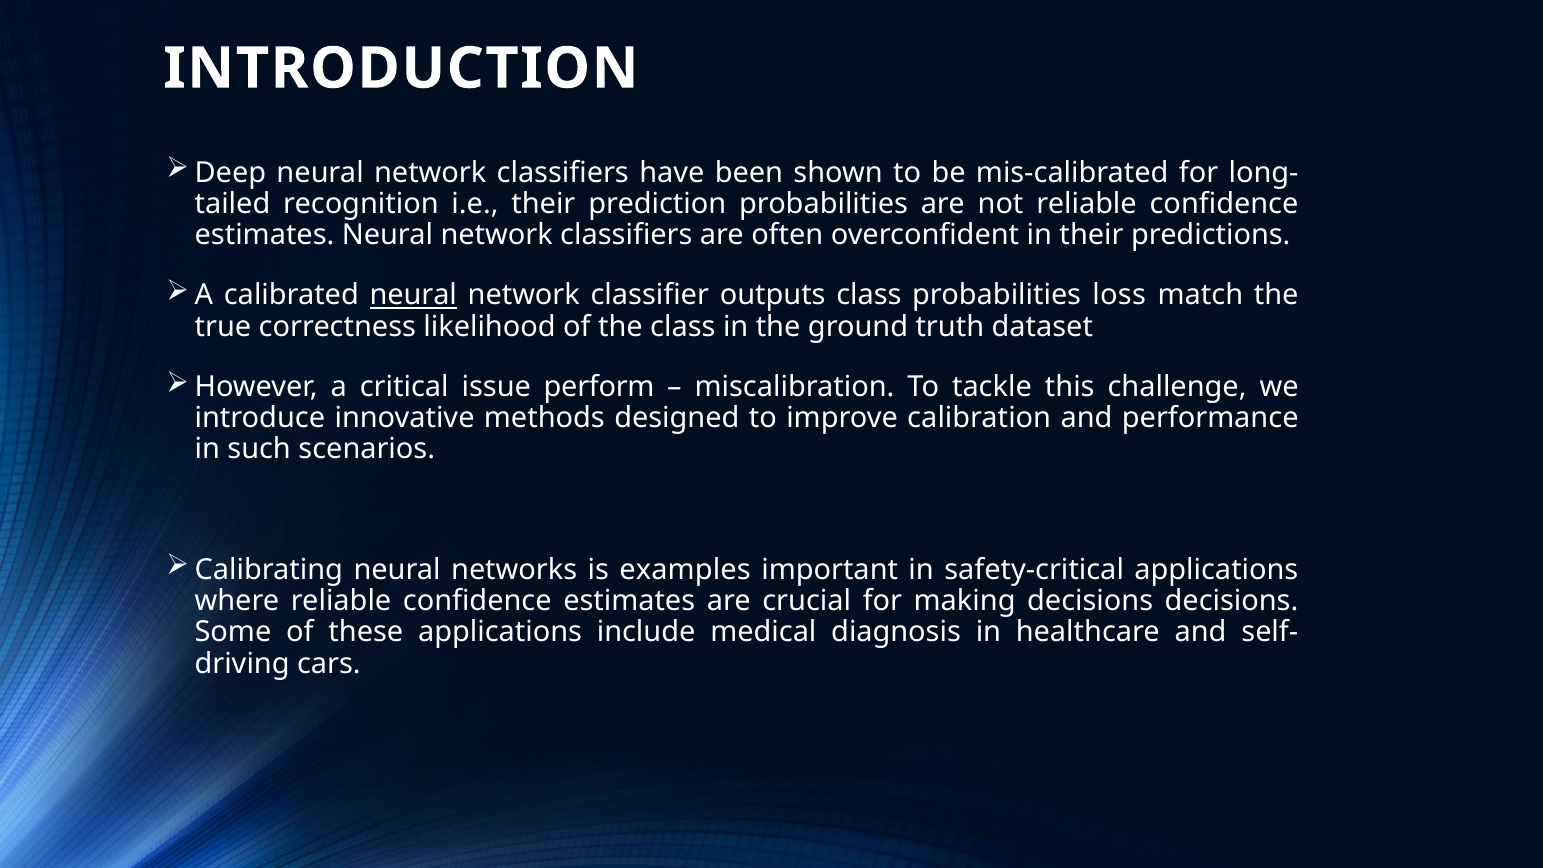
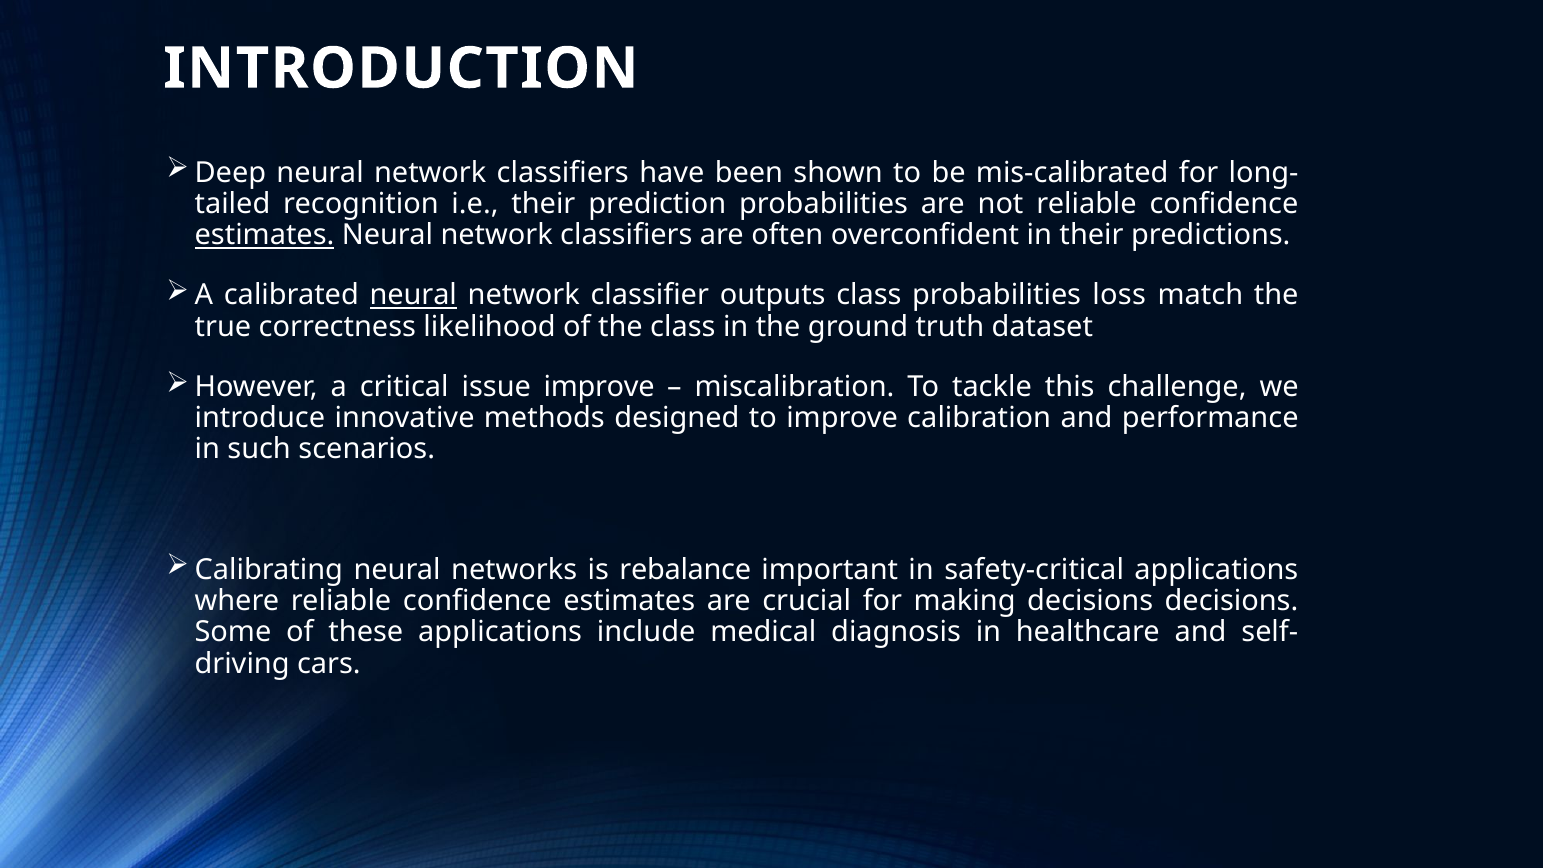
estimates underline: none -> present (265, 235)
issue perform: perform -> improve (599, 387)
examples: examples -> rebalance (685, 570)
